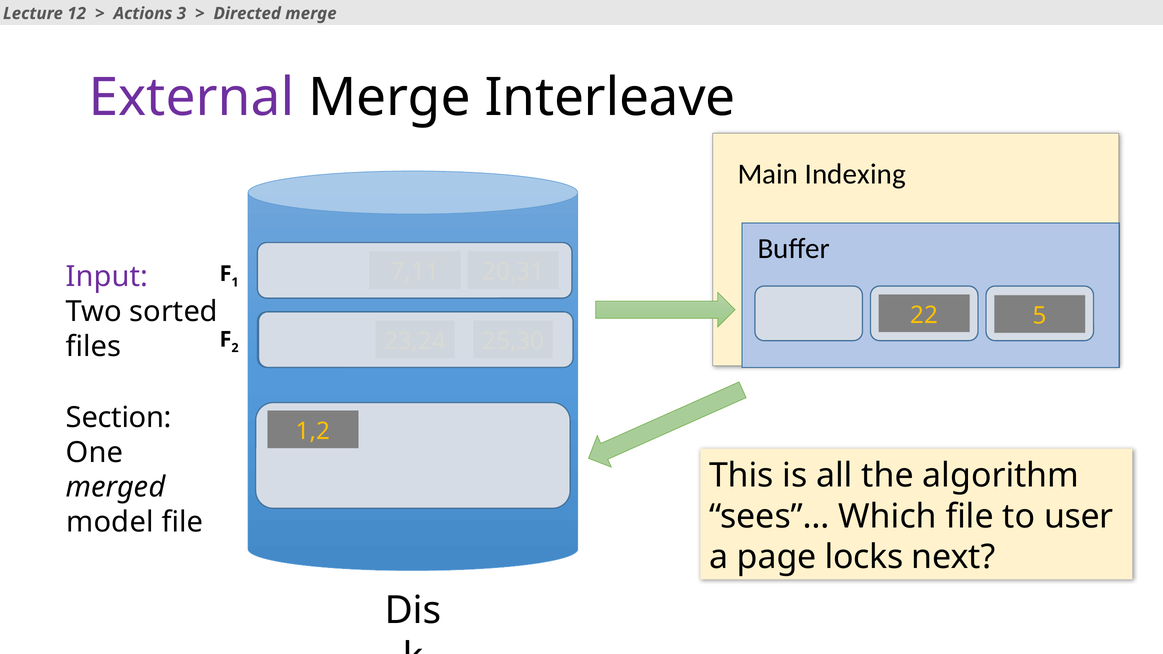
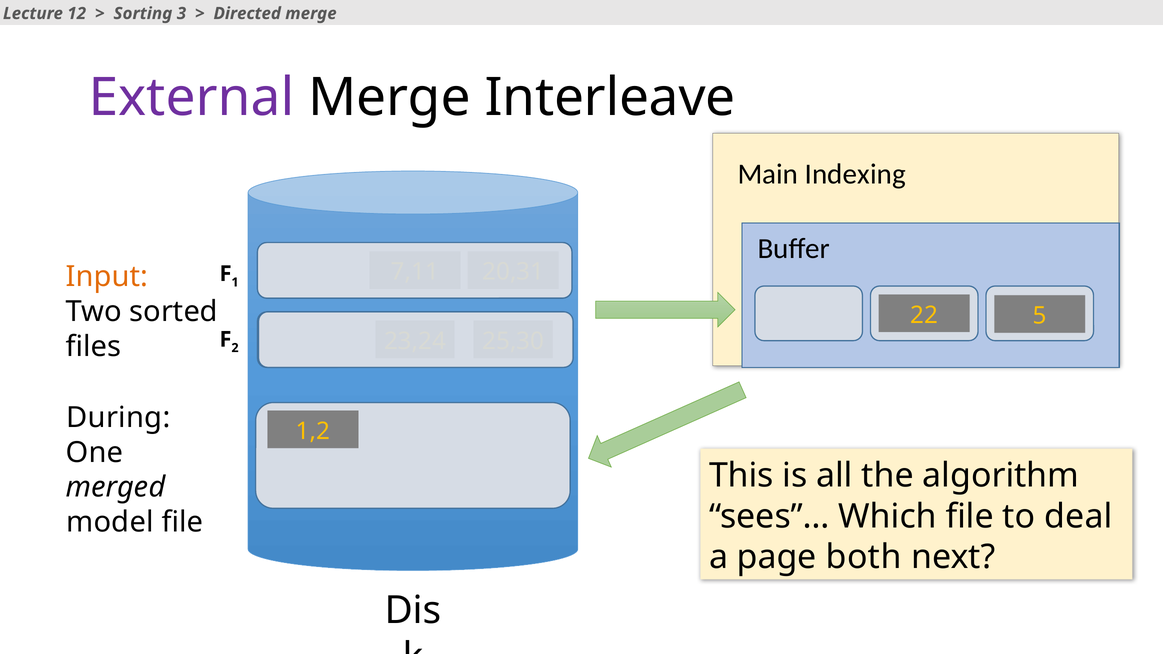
Actions: Actions -> Sorting (143, 13)
Input colour: purple -> orange (107, 277)
Section: Section -> During (118, 418)
user: user -> deal (1078, 517)
locks: locks -> both (864, 557)
